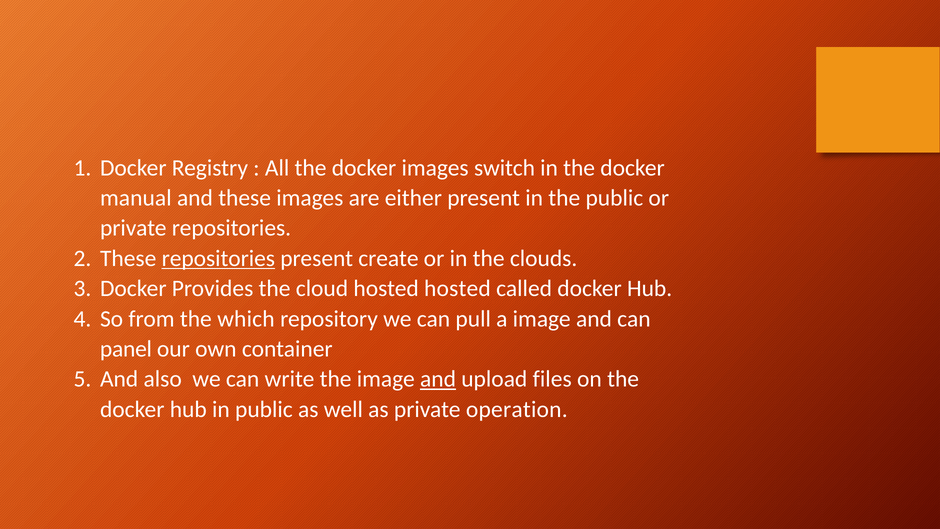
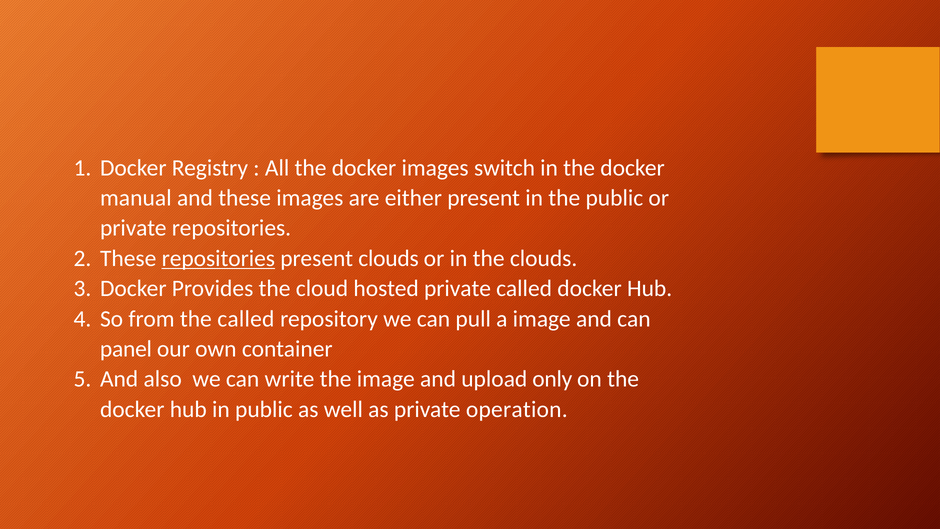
present create: create -> clouds (389, 258)
hosted hosted: hosted -> private (458, 288)
the which: which -> called (246, 319)
and underline: present -> none (438, 379)
files: files -> only (552, 379)
